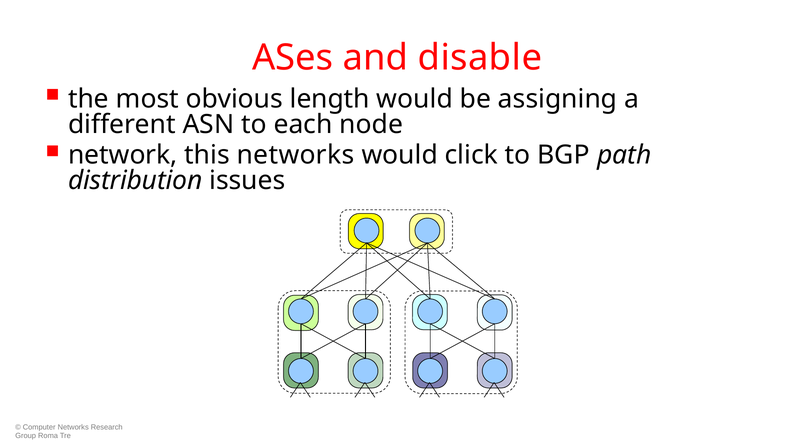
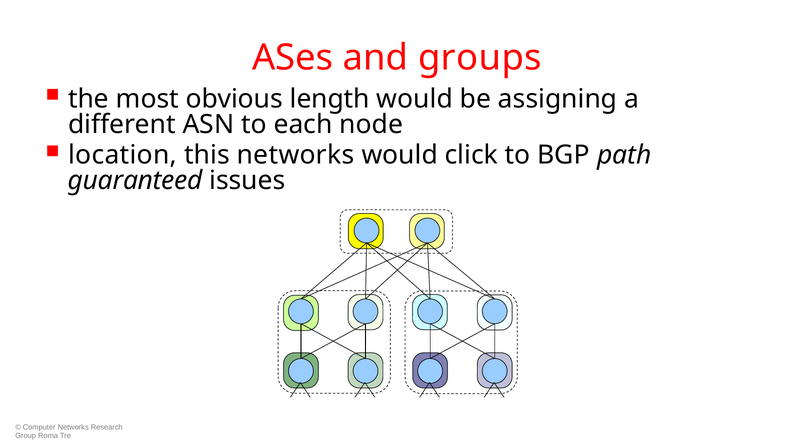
disable: disable -> groups (480, 58)
network: network -> location (123, 155)
distribution: distribution -> guaranteed (135, 181)
